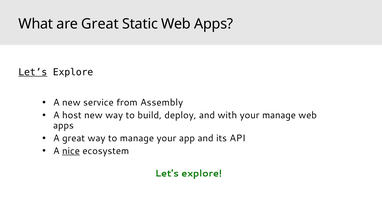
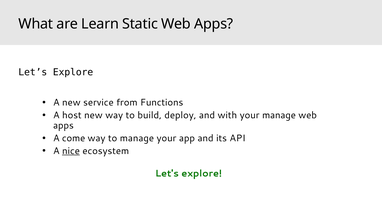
are Great: Great -> Learn (100, 24)
Let’s underline: present -> none (33, 72)
Assembly: Assembly -> Functions (162, 102)
A great: great -> come (74, 138)
